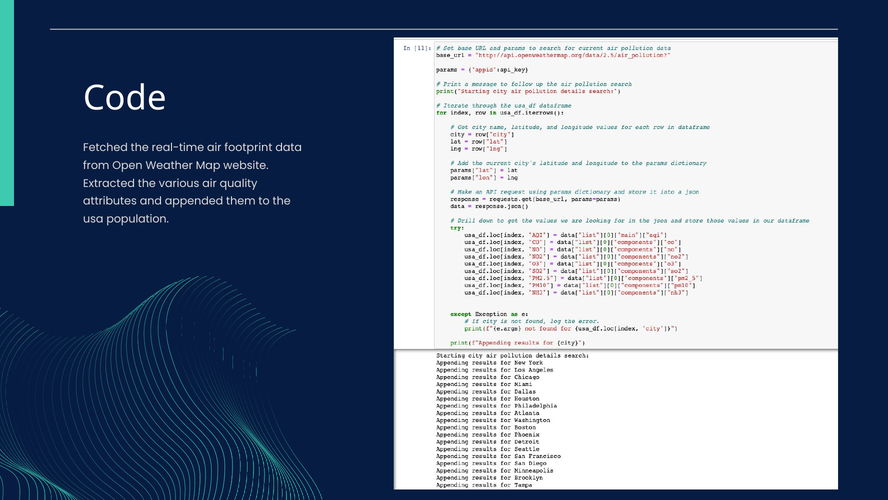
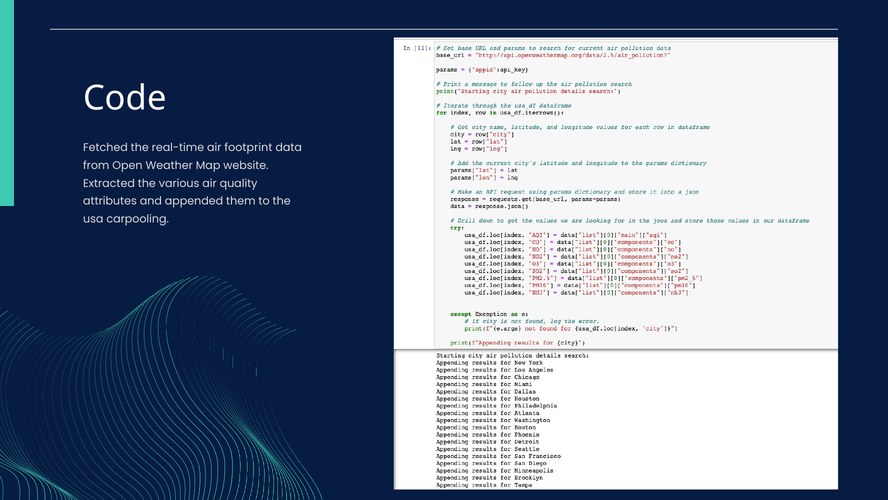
population: population -> carpooling (138, 219)
